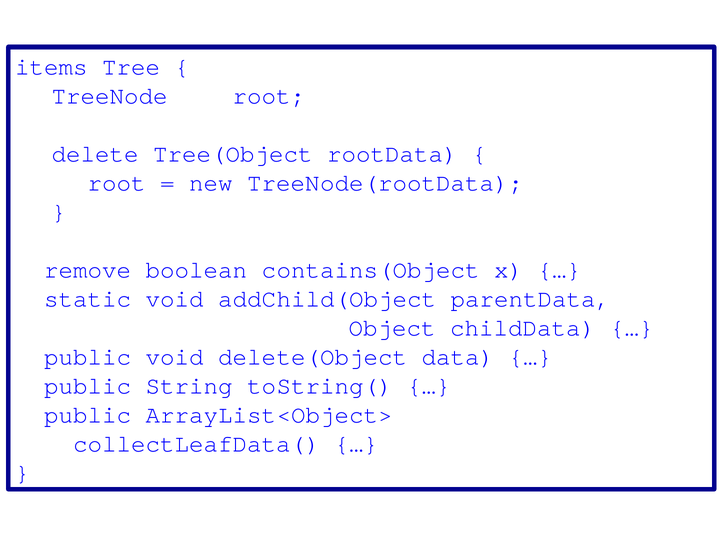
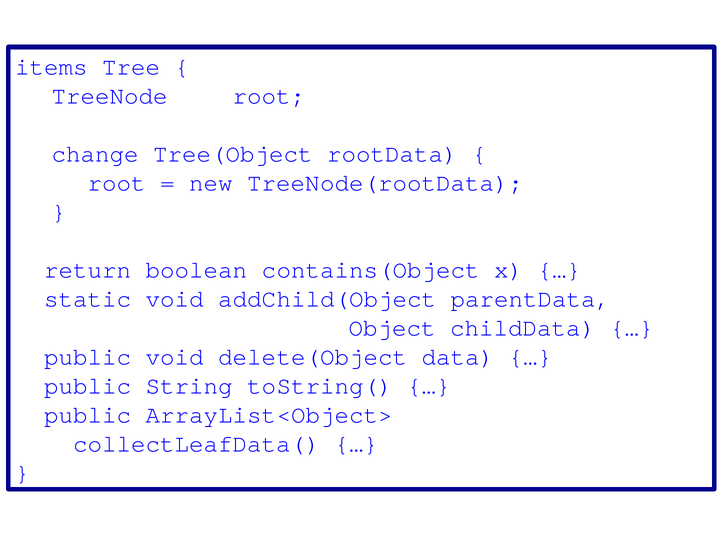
delete: delete -> change (95, 154)
remove: remove -> return (88, 270)
